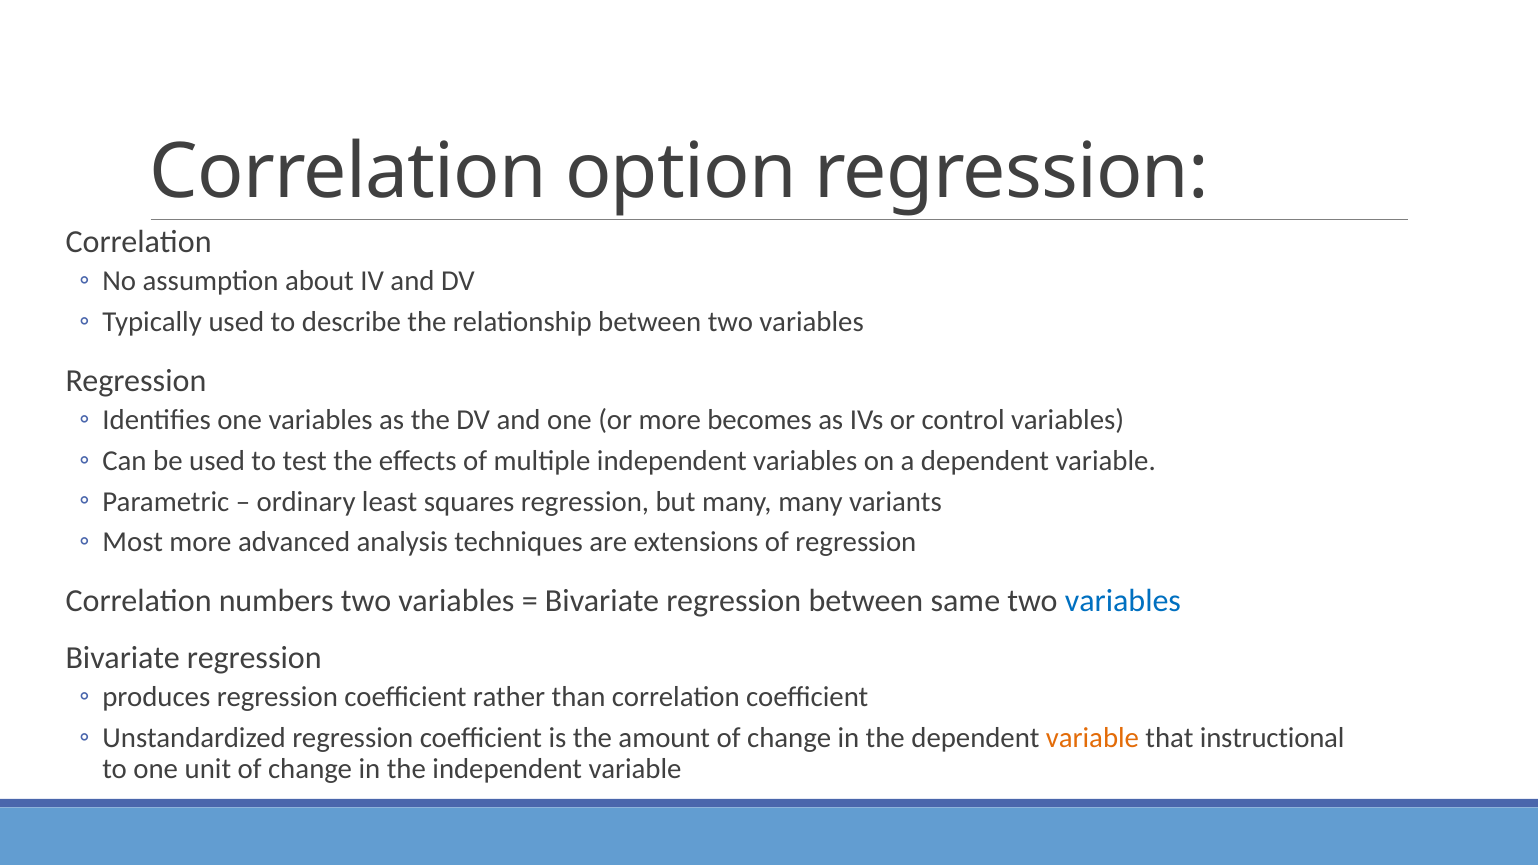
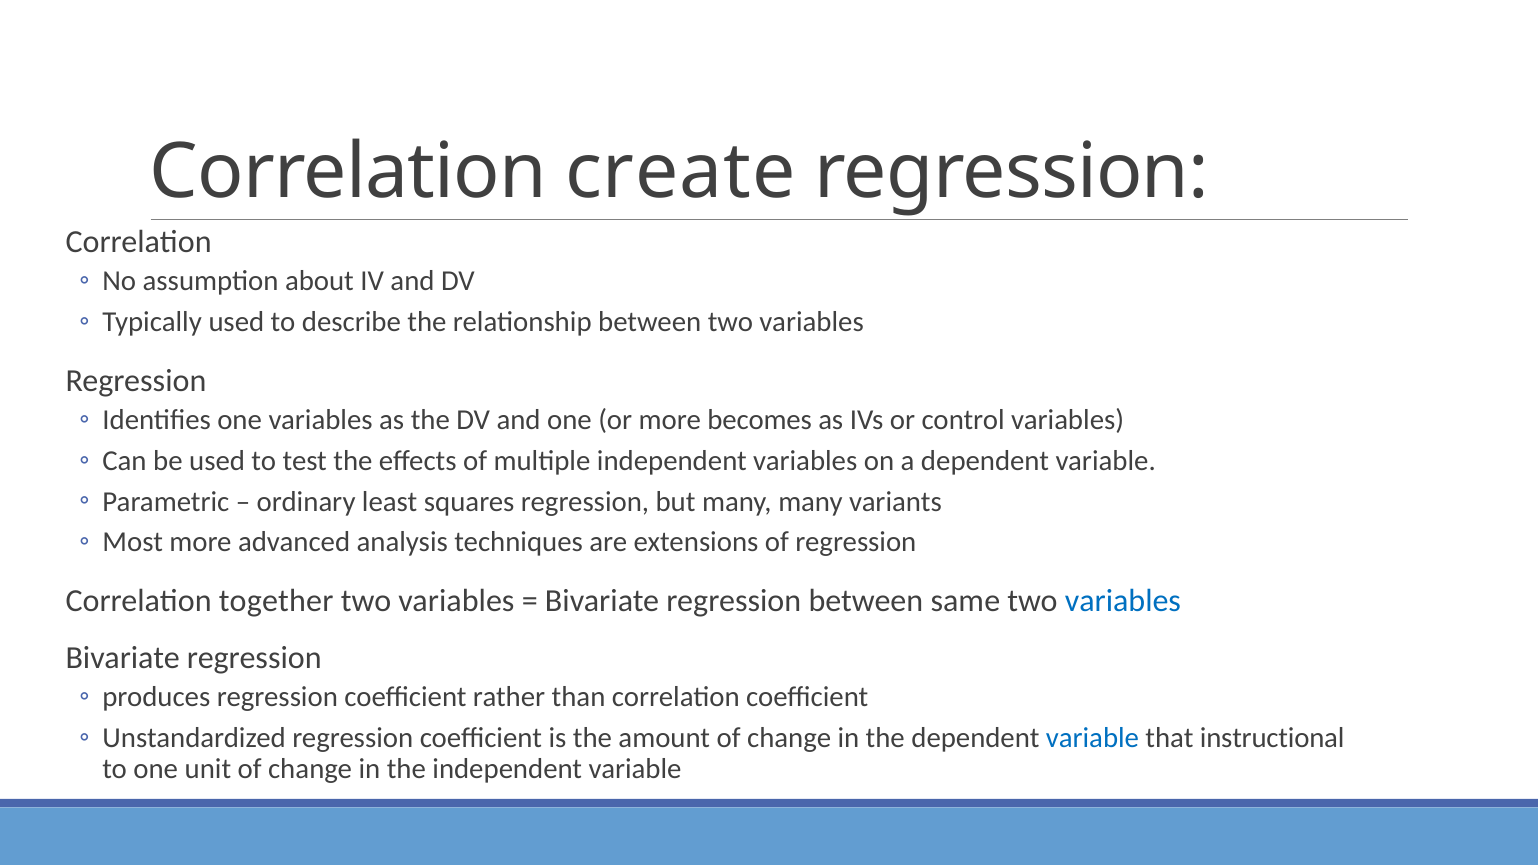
option: option -> create (680, 172)
numbers: numbers -> together (276, 601)
variable colour: orange -> blue (1092, 738)
